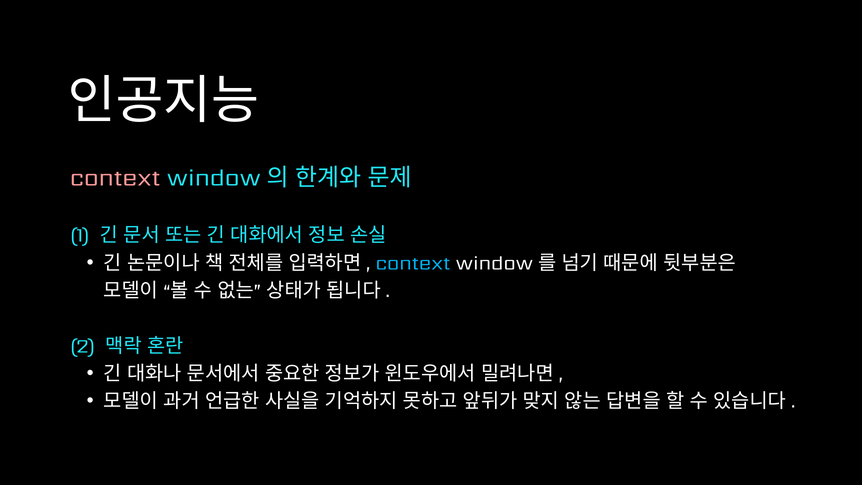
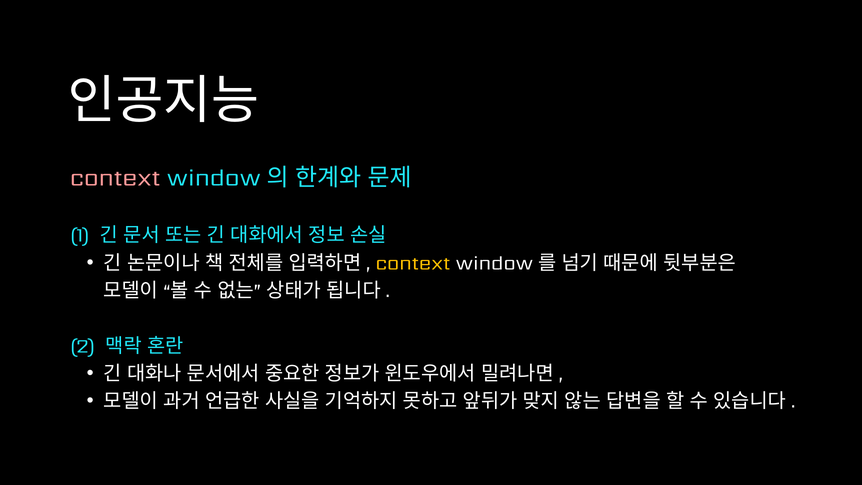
context colour: light blue -> yellow (413, 263)
